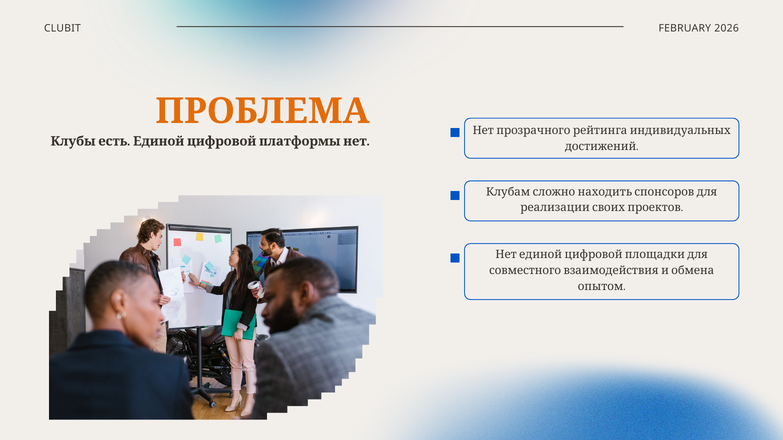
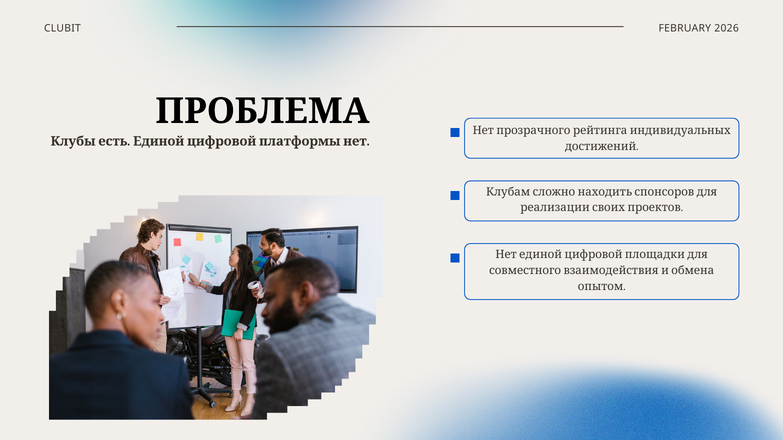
ПРОБЛЕМА colour: orange -> black (262, 111)
